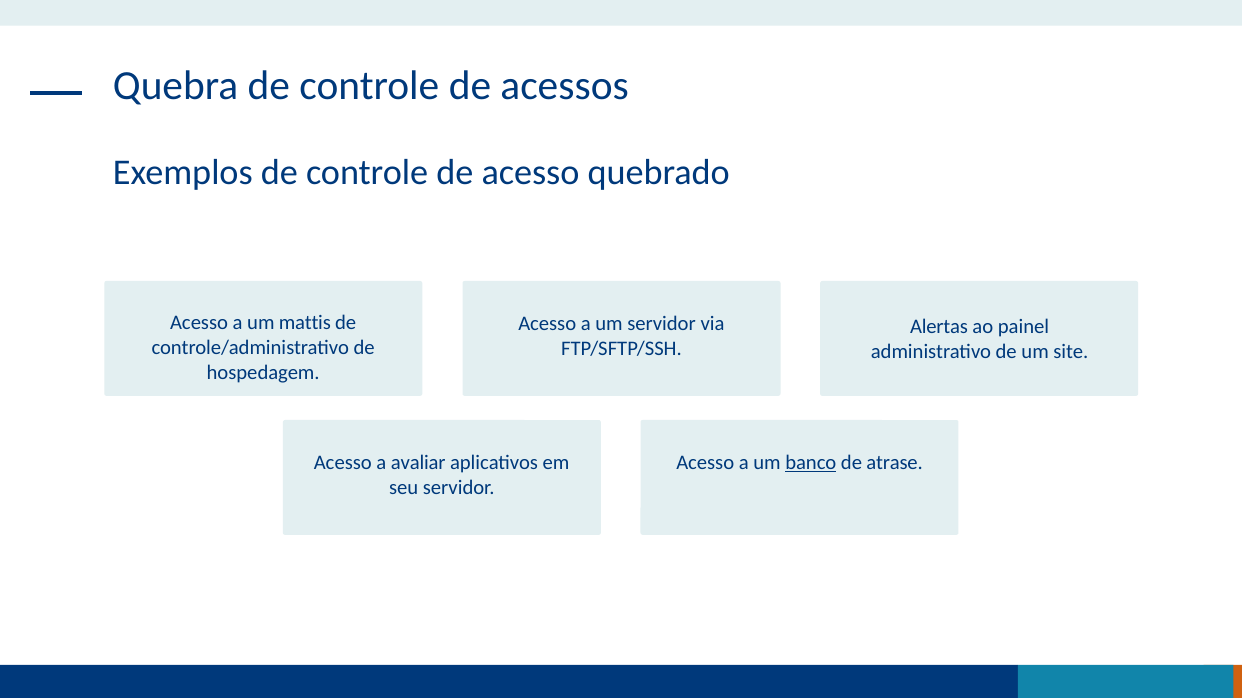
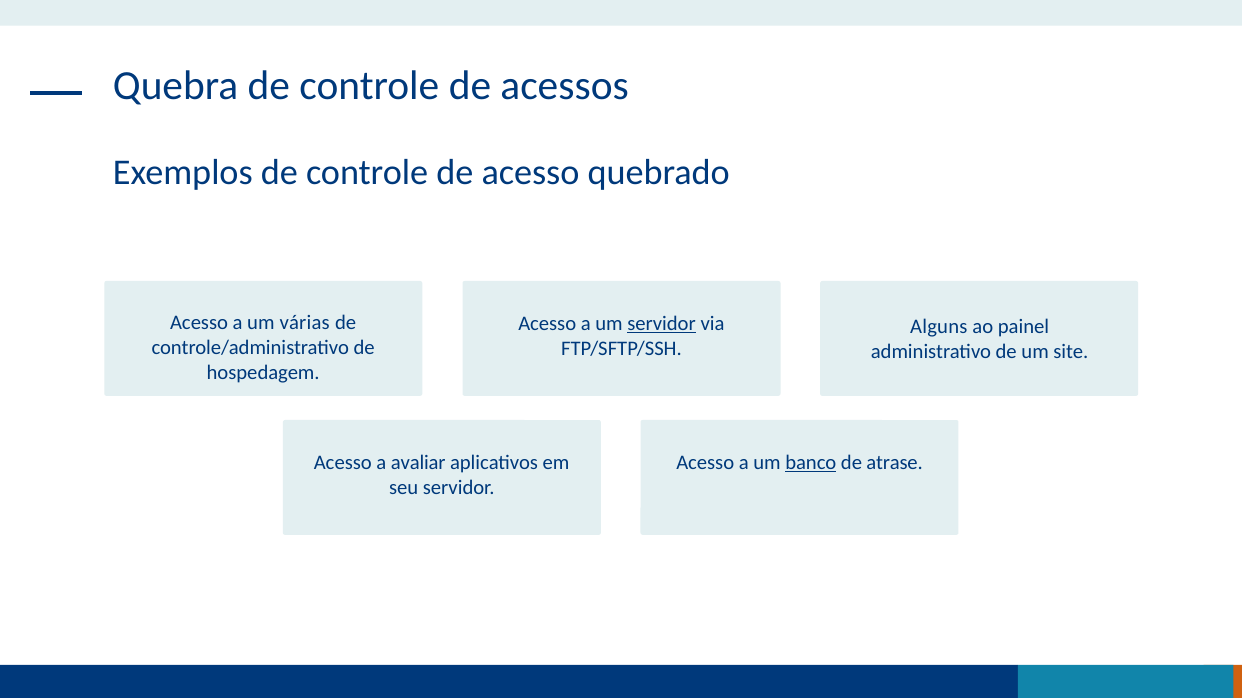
mattis: mattis -> várias (305, 323)
servidor underline: none -> present (662, 324)
Alertas: Alertas -> Alguns (939, 327)
